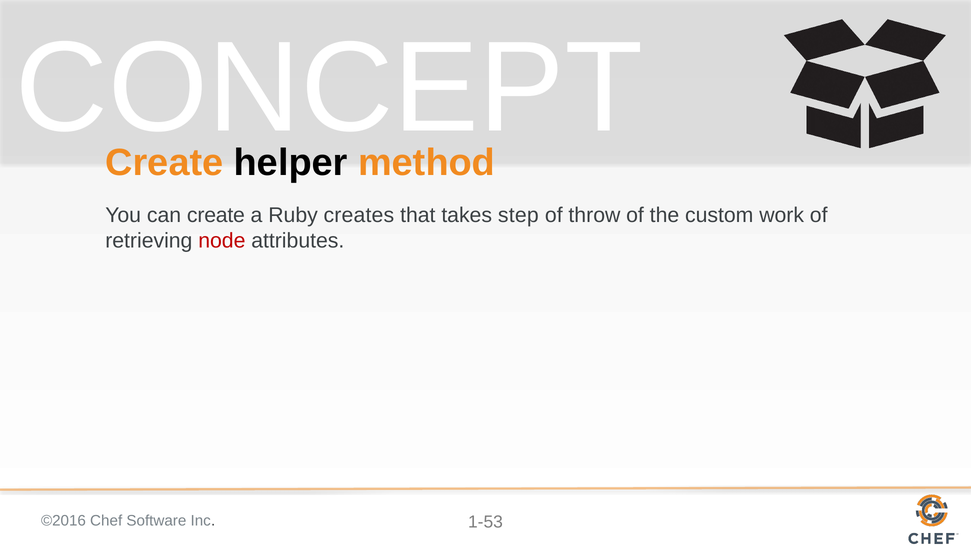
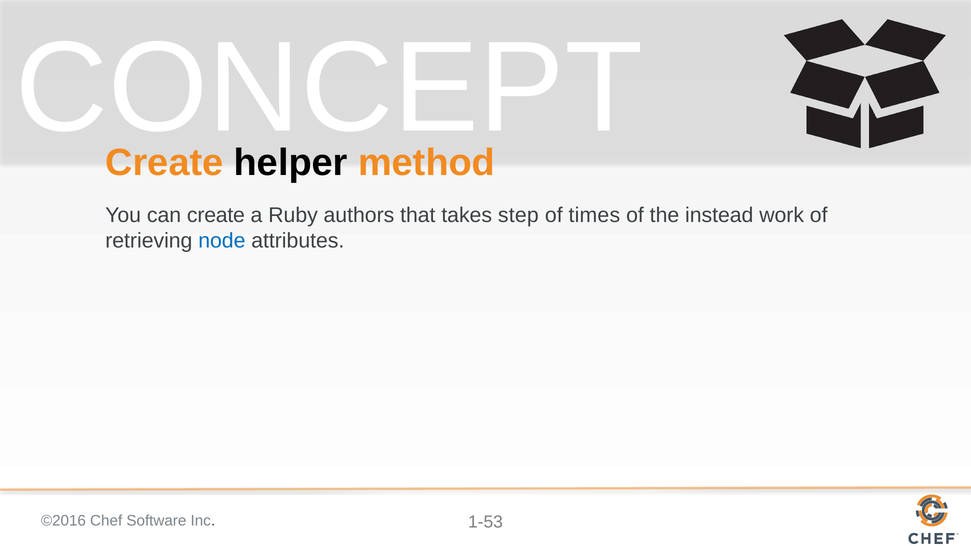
creates: creates -> authors (359, 215)
throw: throw -> times (594, 215)
custom: custom -> instead (719, 215)
node colour: red -> blue (222, 241)
